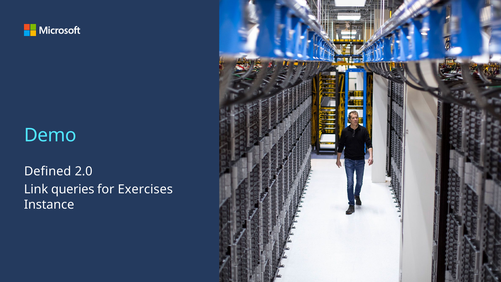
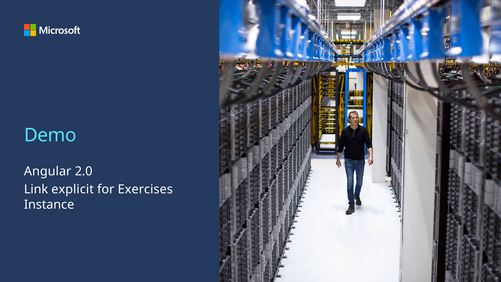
Defined: Defined -> Angular (48, 171)
queries: queries -> explicit (73, 189)
